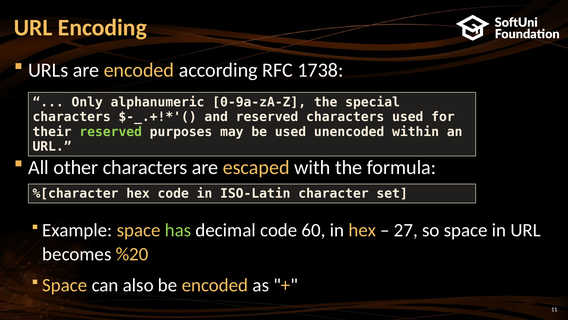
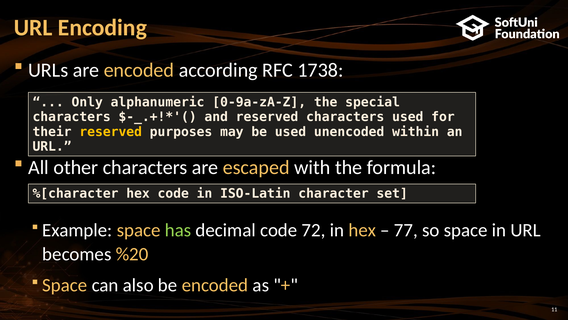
reserved colour: light green -> yellow (111, 132)
60: 60 -> 72 (314, 230)
27: 27 -> 77 (406, 230)
